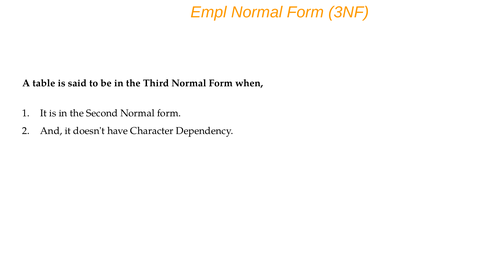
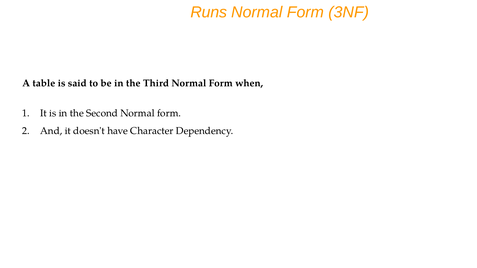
Empl: Empl -> Runs (209, 12)
